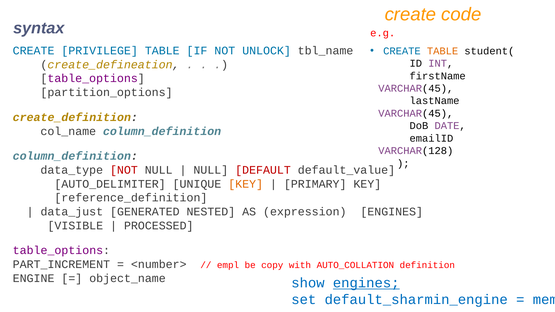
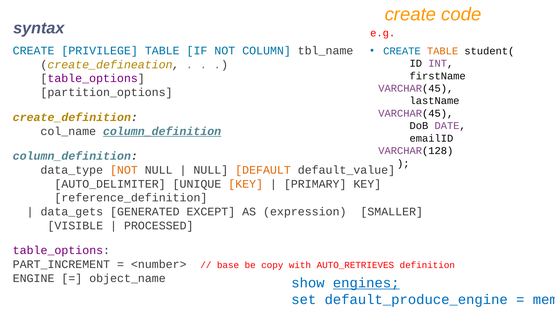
UNLOCK: UNLOCK -> COLUMN (267, 51)
column_definition underline: none -> present (162, 131)
NOT colour: red -> orange (124, 170)
DEFAULT colour: red -> orange (263, 170)
data_just: data_just -> data_gets (72, 212)
NESTED: NESTED -> EXCEPT (211, 212)
expression ENGINES: ENGINES -> SMALLER (392, 212)
empl: empl -> base (228, 265)
AUTO_COLLATION: AUTO_COLLATION -> AUTO_RETRIEVES (355, 265)
default_sharmin_engine: default_sharmin_engine -> default_produce_engine (416, 300)
